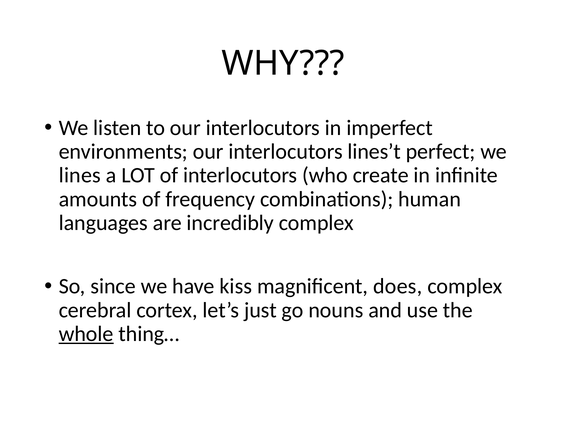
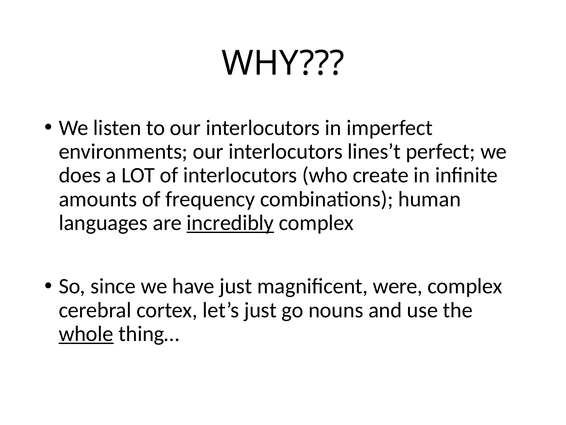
lines: lines -> does (80, 175)
incredibly underline: none -> present (230, 223)
have kiss: kiss -> just (236, 286)
does: does -> were (398, 286)
